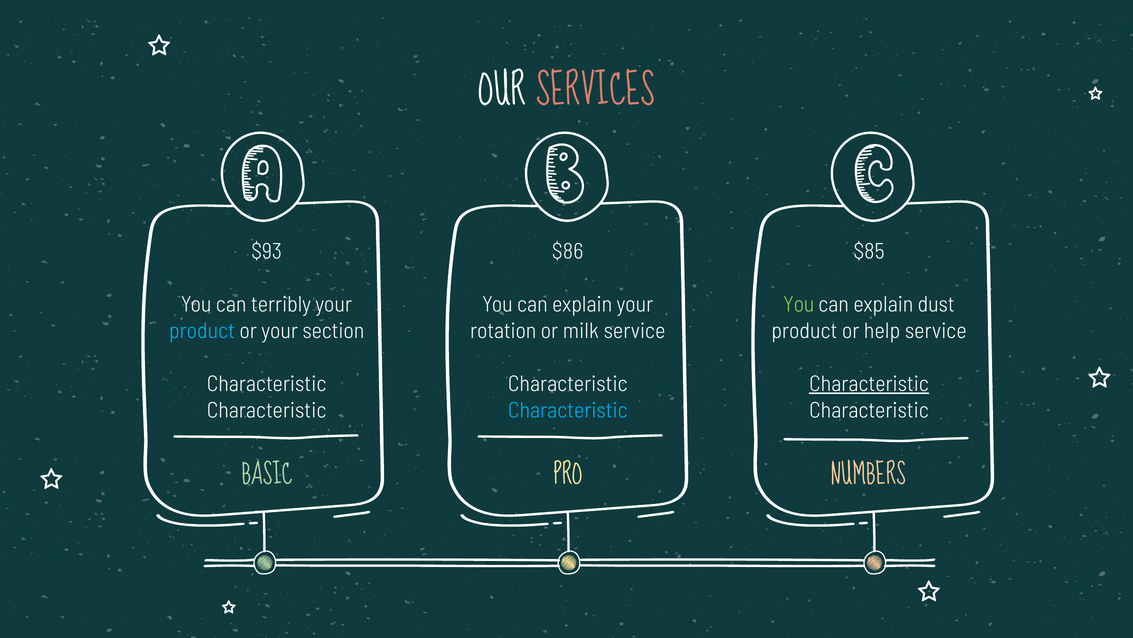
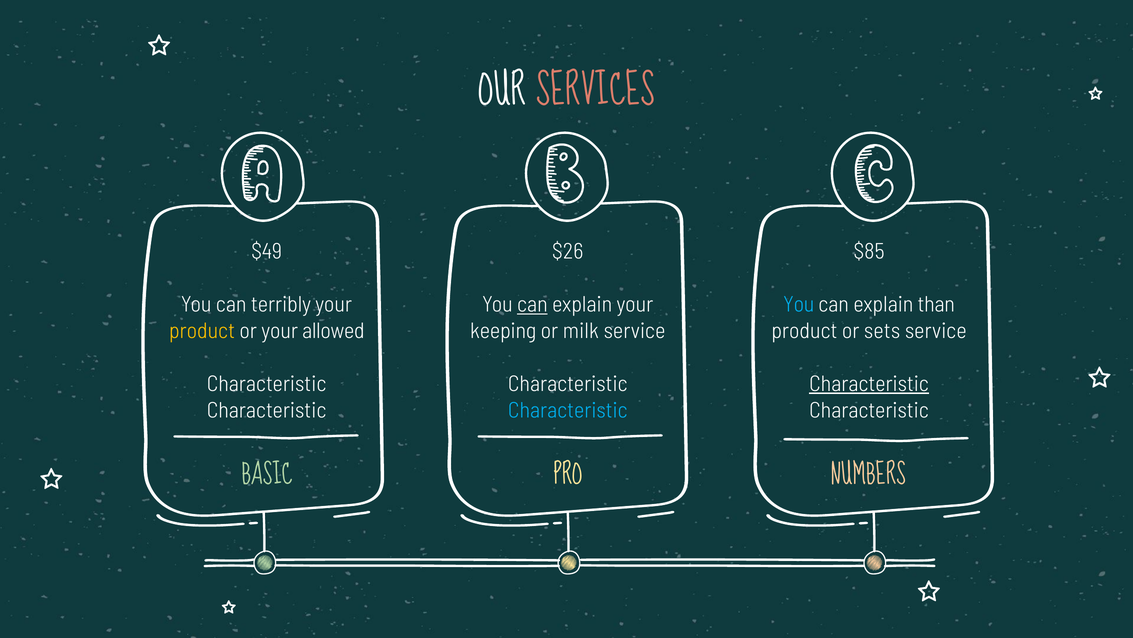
$93: $93 -> $49 (267, 251)
$86: $86 -> $26 (568, 251)
can underline: none -> present (532, 304)
You colour: light green -> light blue (799, 304)
dust: dust -> than (936, 304)
product colour: light blue -> yellow (202, 331)
section: section -> allowed (333, 331)
rotation: rotation -> keeping (503, 331)
help: help -> sets (882, 331)
